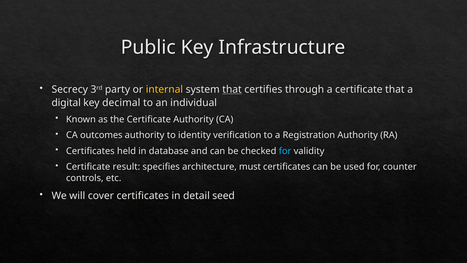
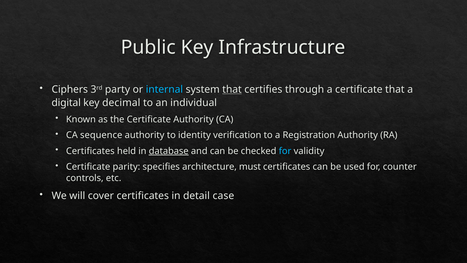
Secrecy: Secrecy -> Ciphers (70, 89)
internal colour: yellow -> light blue (164, 89)
outcomes: outcomes -> sequence (101, 135)
database underline: none -> present (169, 151)
result: result -> parity (126, 167)
seed: seed -> case (223, 196)
